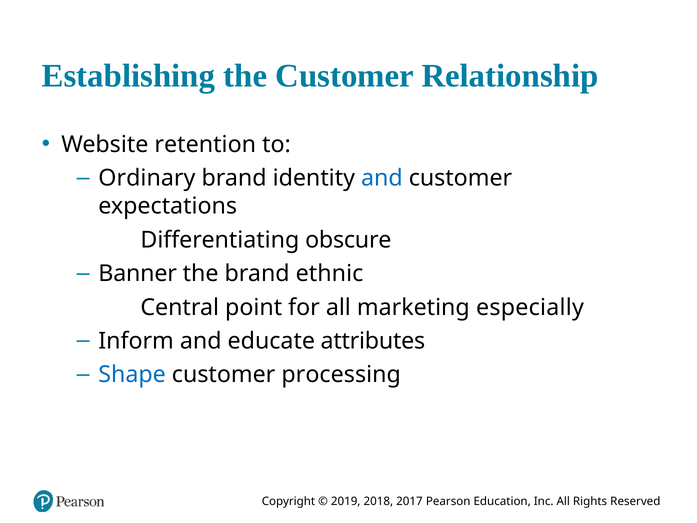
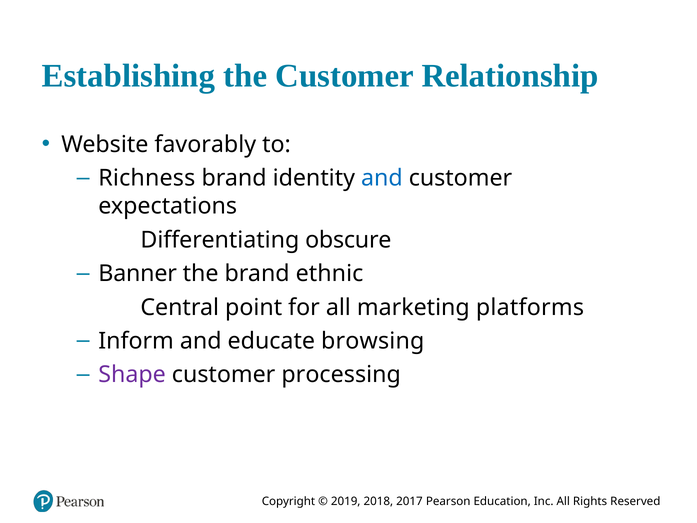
retention: retention -> favorably (205, 145)
Ordinary: Ordinary -> Richness (147, 178)
especially: especially -> platforms (530, 307)
attributes: attributes -> browsing (373, 341)
Shape colour: blue -> purple (132, 375)
